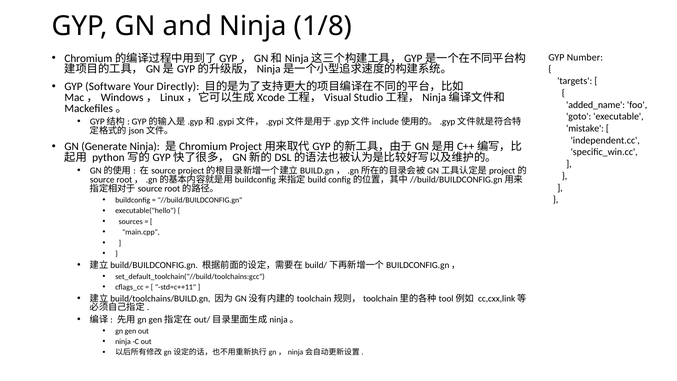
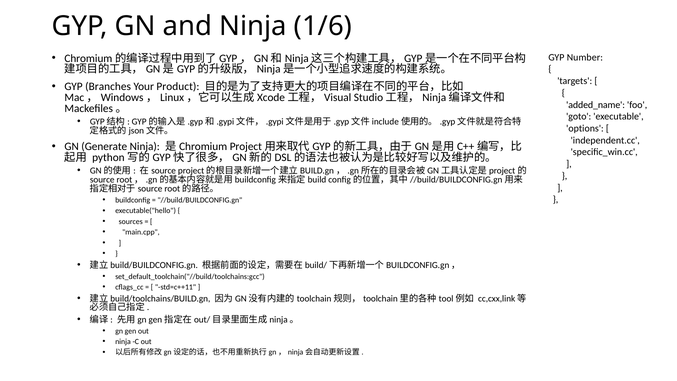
1/8: 1/8 -> 1/6 (323, 26)
Software: Software -> Branches (108, 87)
Directly: Directly -> Product (178, 87)
mistake: mistake -> options (585, 128)
